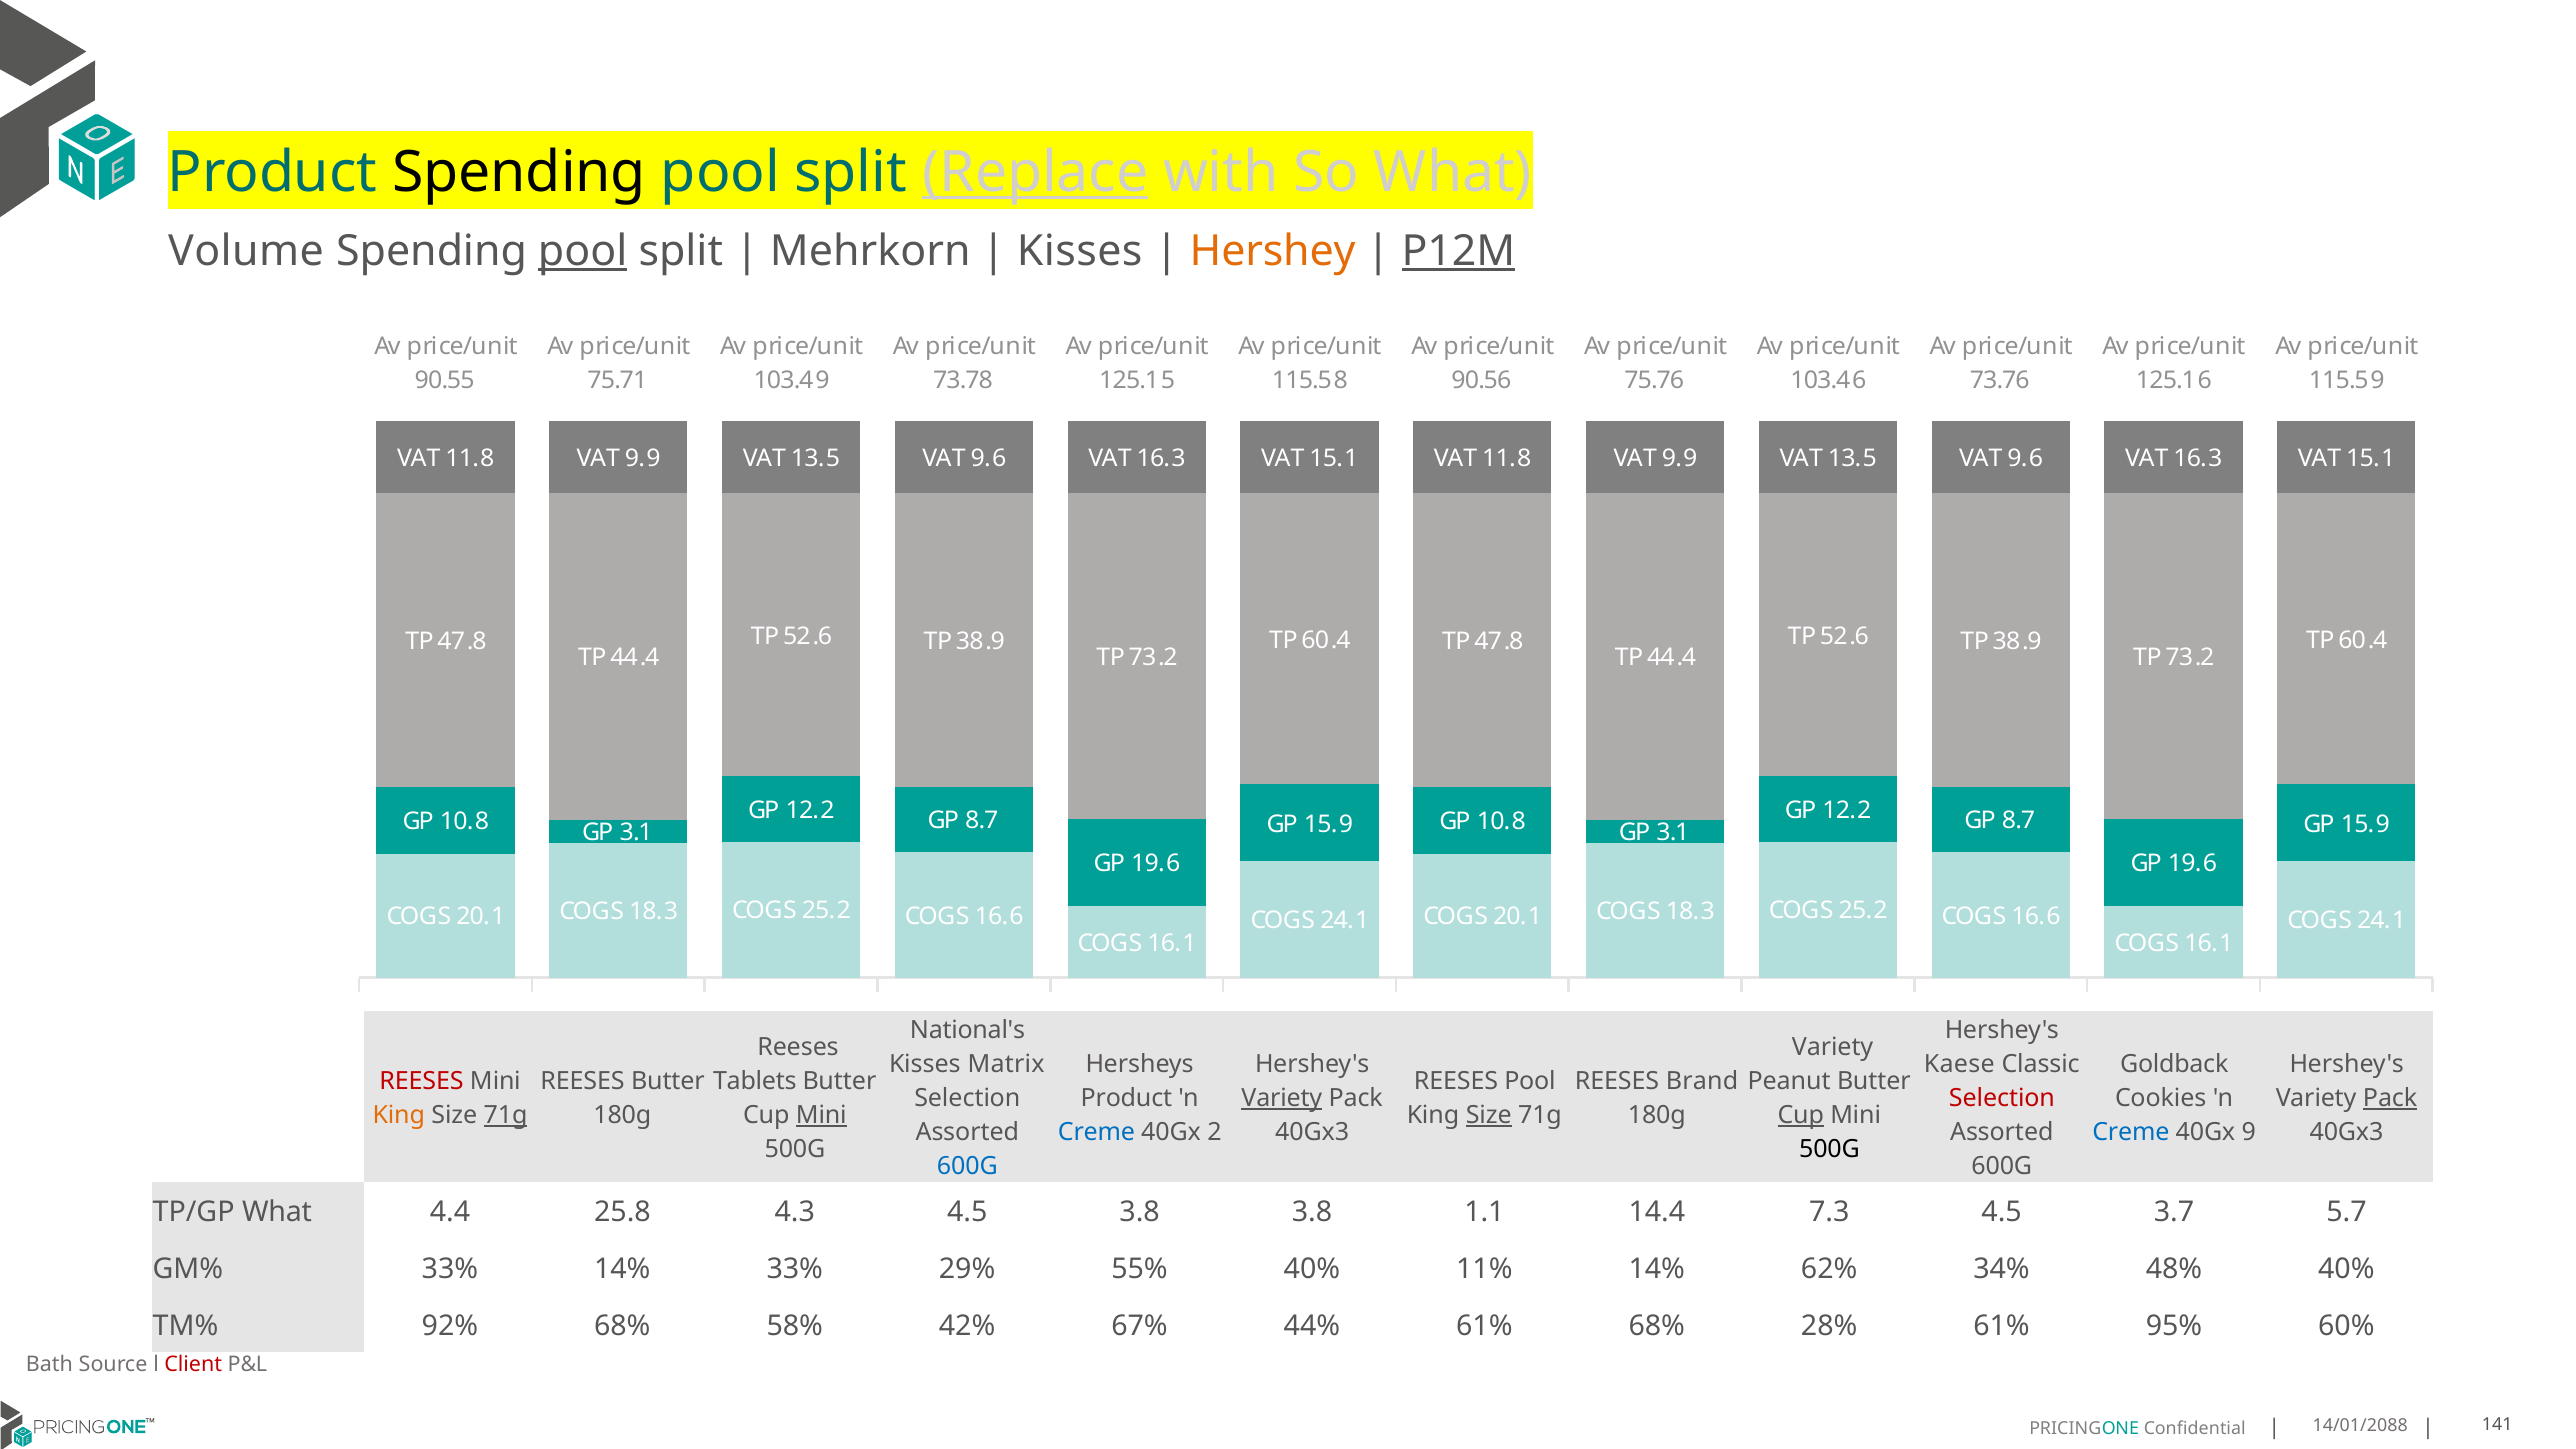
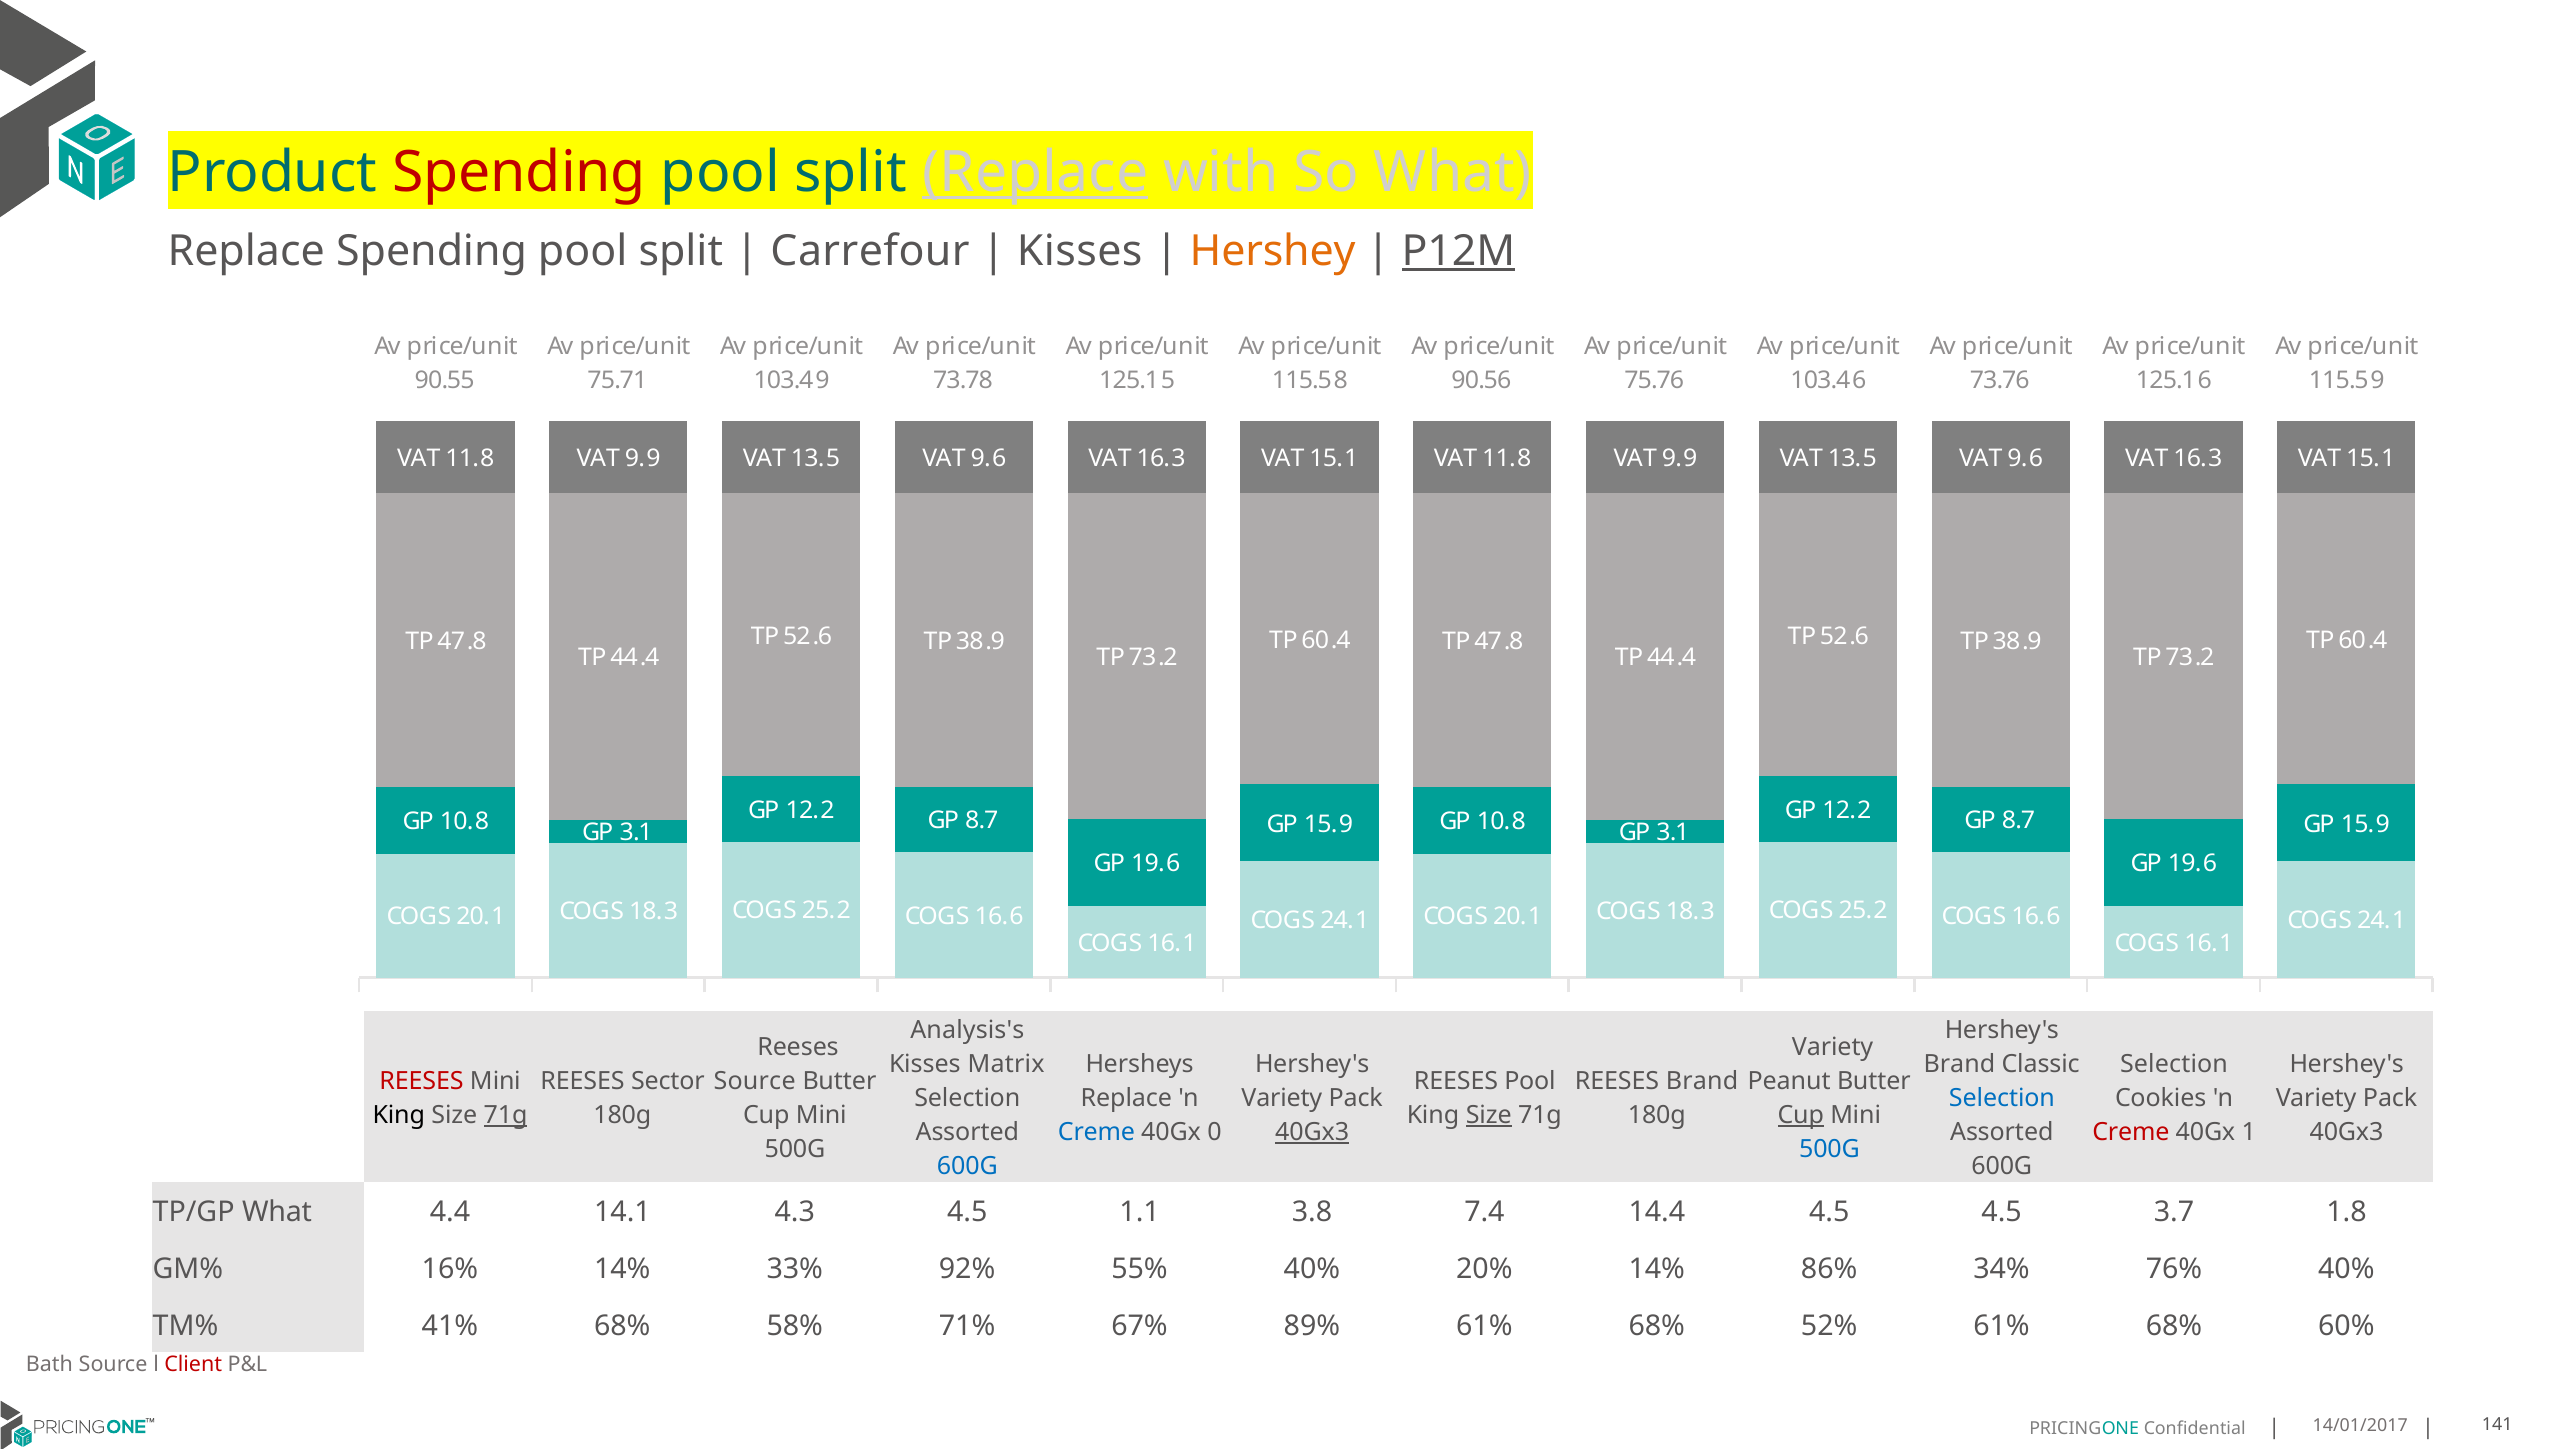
Spending colour: black -> red (519, 173)
Volume: Volume -> Replace (246, 251)
pool underline: present -> none (583, 251)
Mehrkorn: Mehrkorn -> Carrefour (870, 251)
National's: National's -> Analysis's (967, 1030)
Kaese: Kaese -> Brand (1959, 1064)
Goldback: Goldback -> Selection (2174, 1064)
REESES Butter: Butter -> Sector (668, 1081)
Tablets: Tablets -> Source (755, 1081)
Product: Product -> Replace (1126, 1098)
Variety underline: present -> none (1282, 1098)
Selection colour: red -> blue (2002, 1098)
Pack underline: present -> none (2390, 1098)
King colour: orange -> black (399, 1115)
Mini underline: present -> none (821, 1115)
2: 2 -> 0 (1214, 1132)
40Gx3 underline: none -> present (1312, 1132)
Creme colour: blue -> red (2131, 1132)
9: 9 -> 1 (2249, 1132)
500G colour: black -> blue (1829, 1149)
25.8: 25.8 -> 14.1 (622, 1212)
4.5 3.8: 3.8 -> 1.1 (1140, 1212)
1.1: 1.1 -> 7.4 (1484, 1212)
14.4 7.3: 7.3 -> 4.5 (1829, 1212)
5.7: 5.7 -> 1.8 (2346, 1212)
GM% 33%: 33% -> 16% (450, 1269)
29%: 29% -> 92% (967, 1269)
11%: 11% -> 20% (1484, 1269)
62%: 62% -> 86% (1829, 1269)
48%: 48% -> 76% (2174, 1269)
92%: 92% -> 41% (450, 1326)
42%: 42% -> 71% (967, 1326)
44%: 44% -> 89% (1312, 1326)
28%: 28% -> 52% (1829, 1326)
95%: 95% -> 68% (2174, 1326)
14/01/2088: 14/01/2088 -> 14/01/2017 (2360, 1426)
